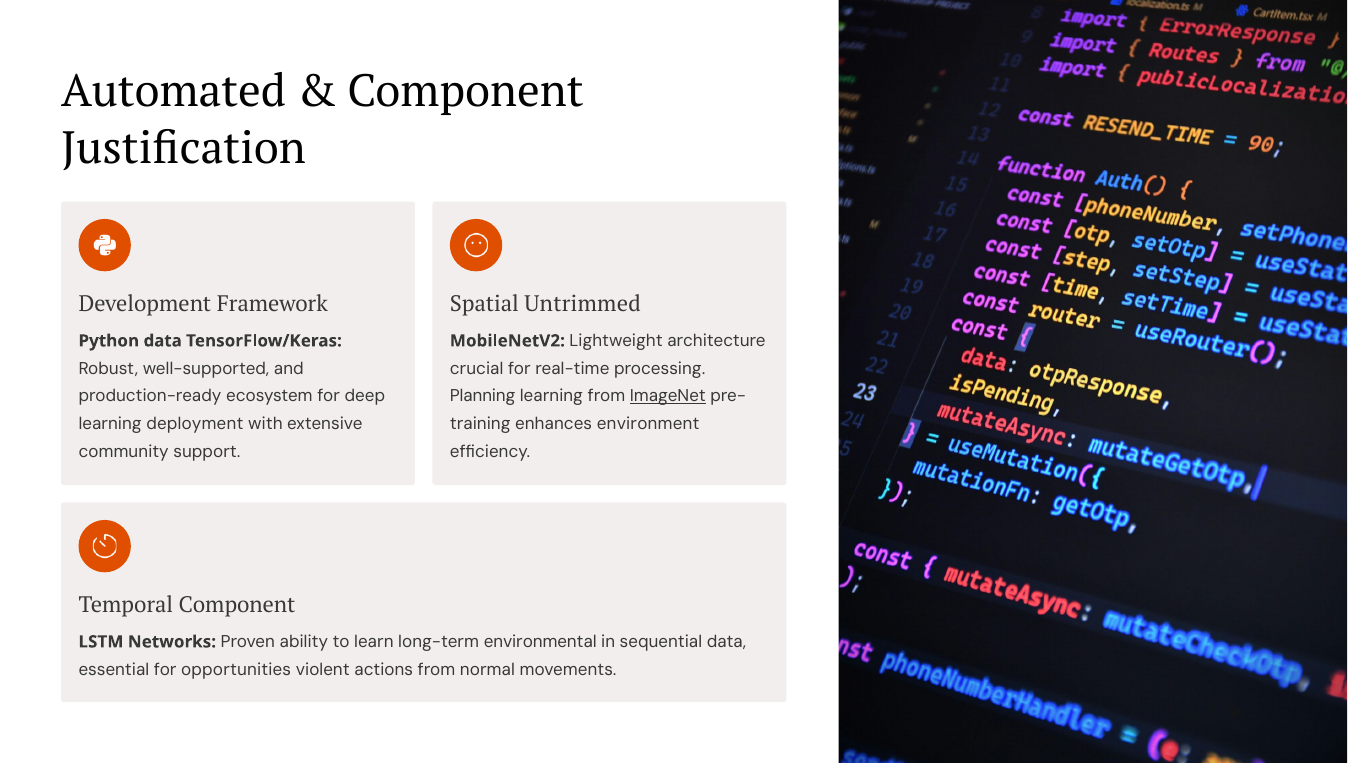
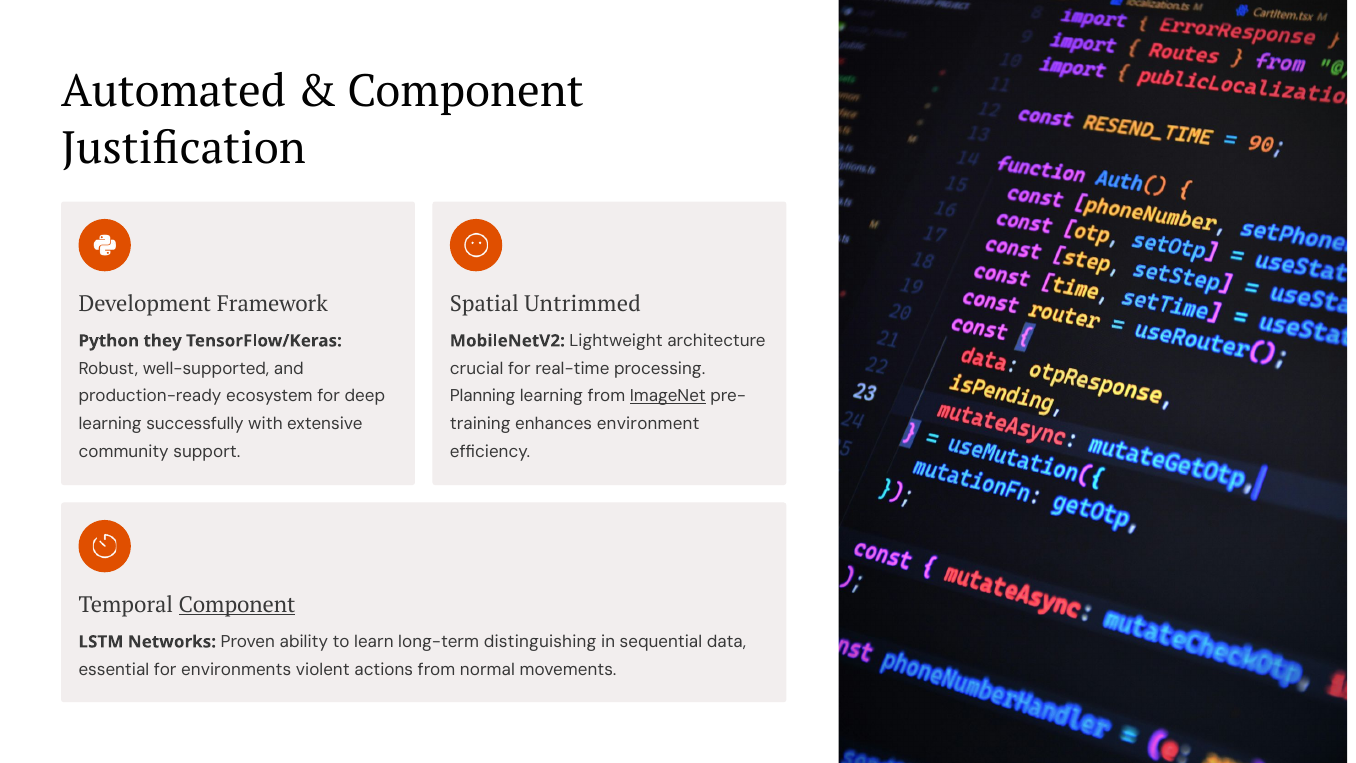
Python data: data -> they (163, 341)
deployment: deployment -> successfully (195, 424)
Component underline: none -> present (237, 605)
environmental: environmental -> distinguishing (540, 642)
opportunities: opportunities -> environments (236, 669)
